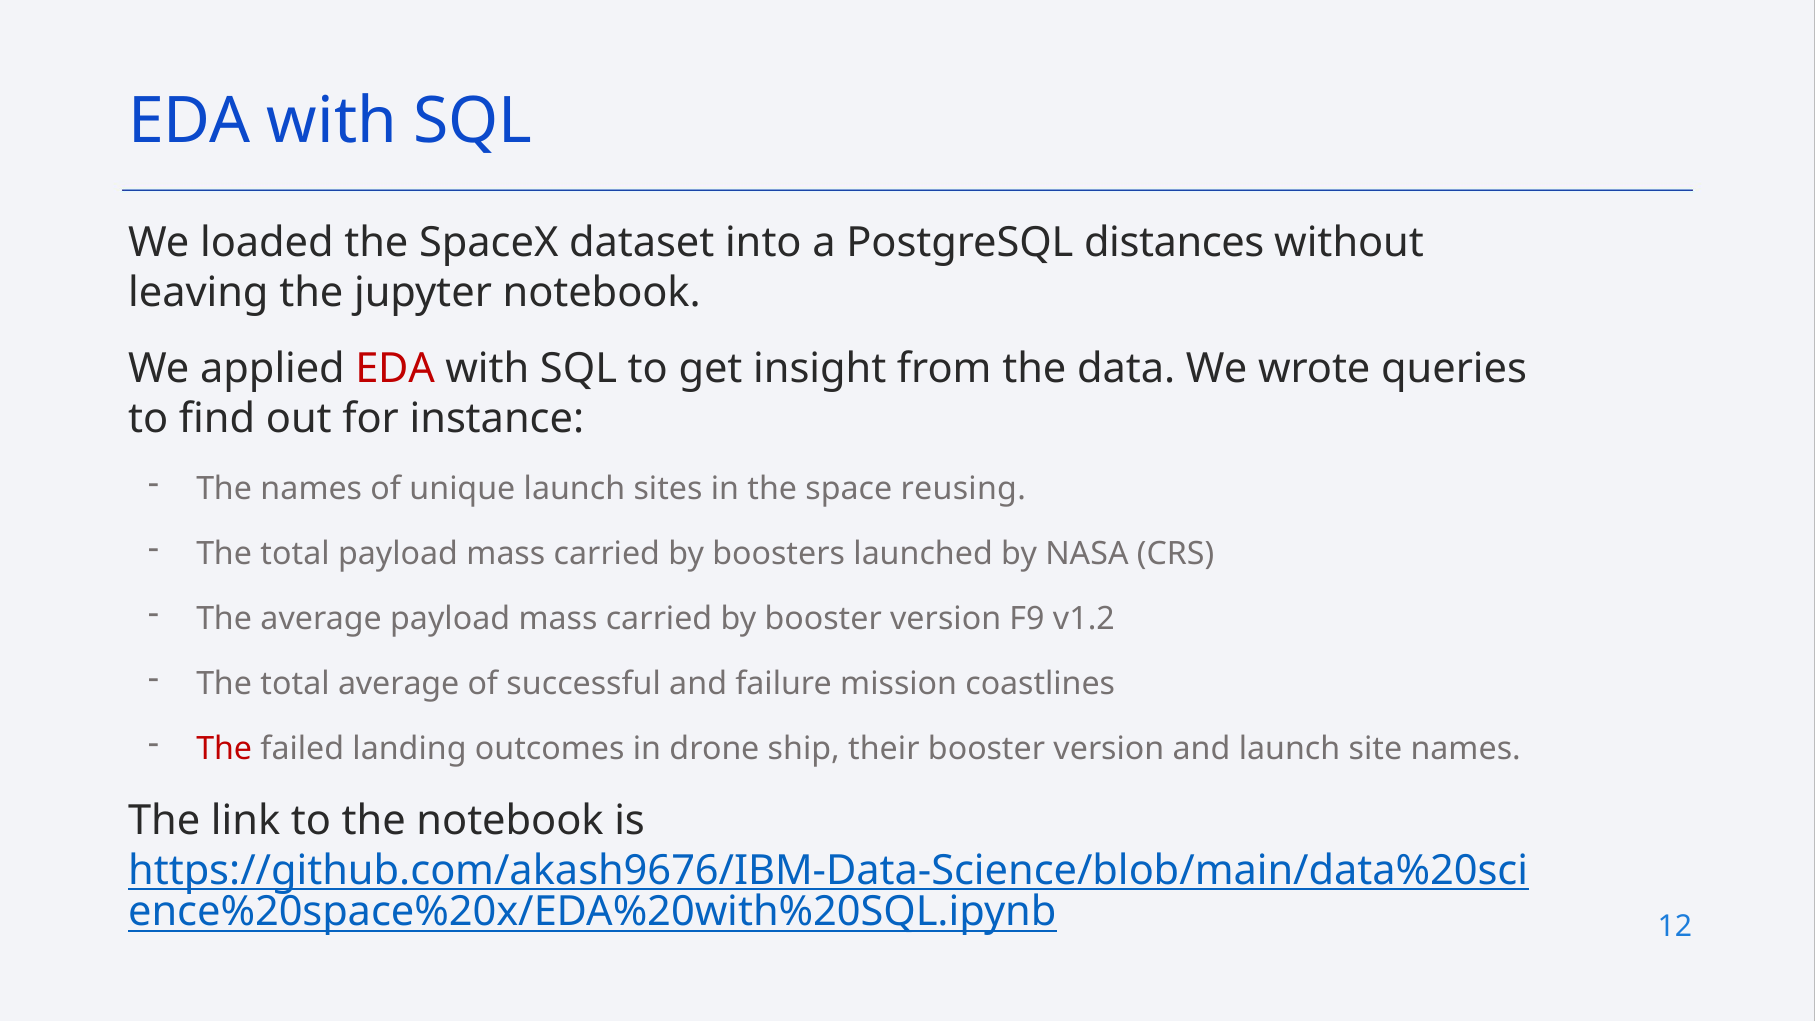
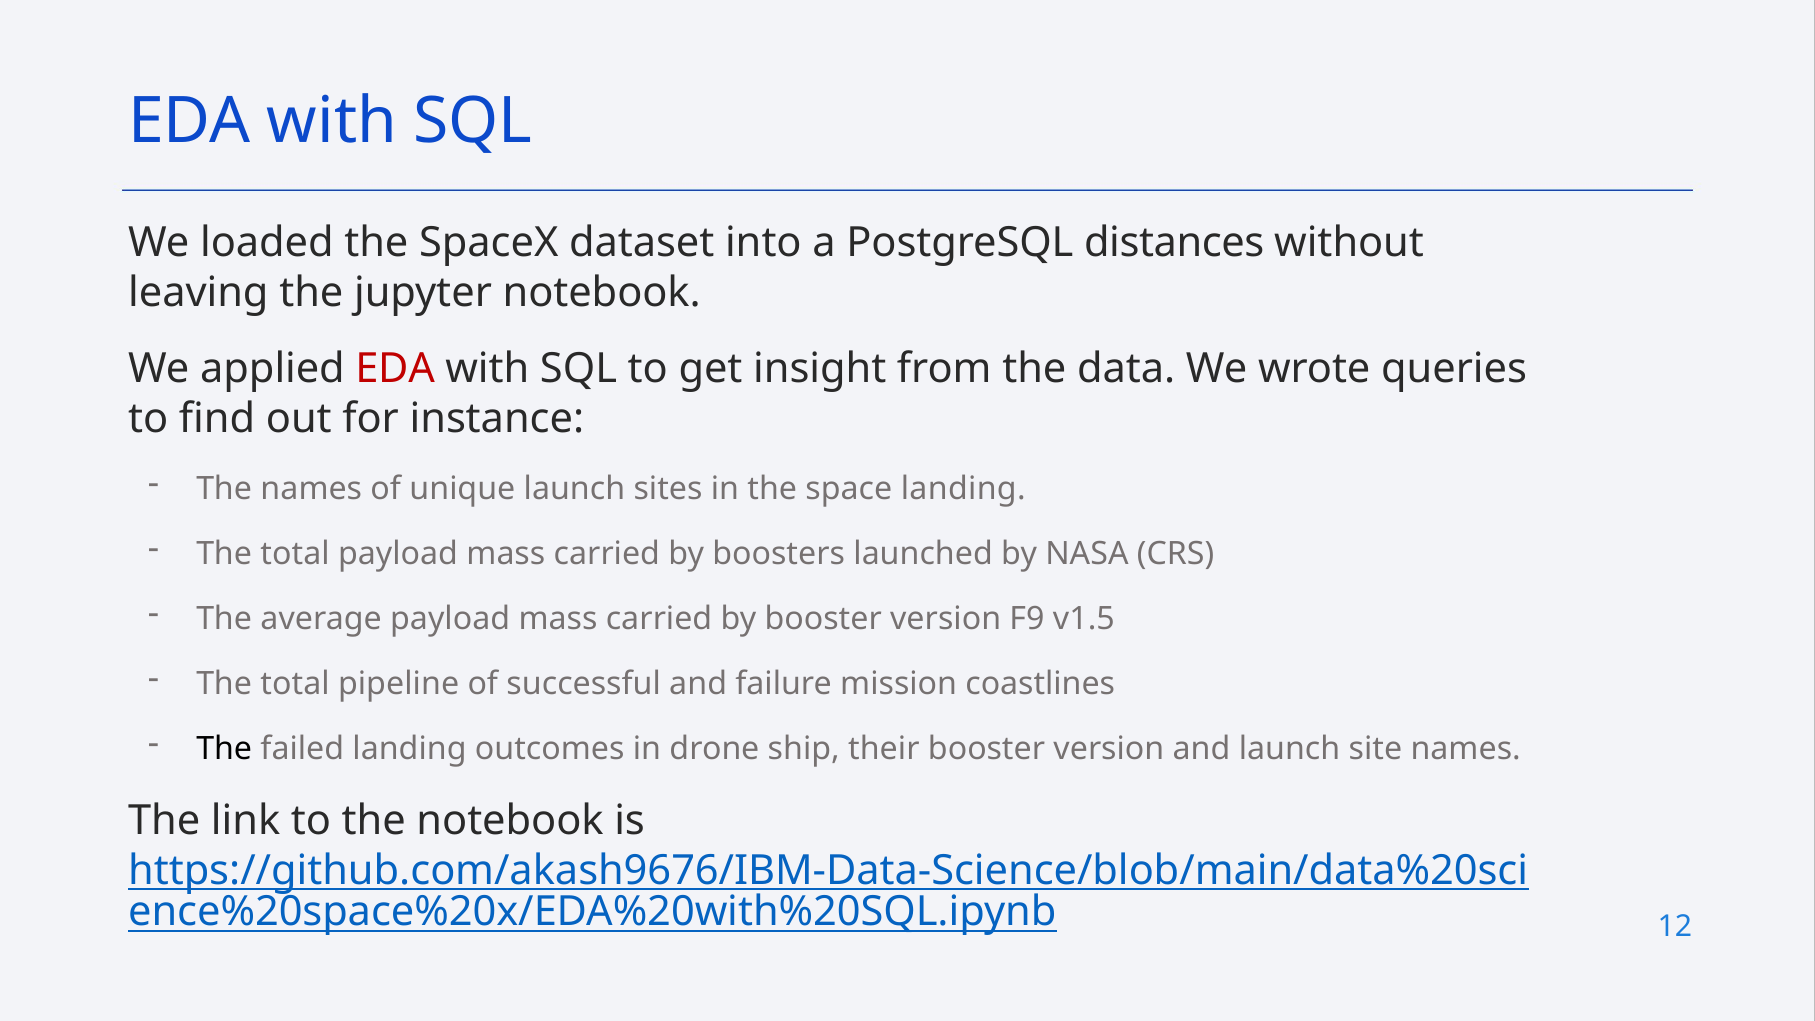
space reusing: reusing -> landing (963, 489)
v1.2: v1.2 -> v1.5 (1084, 619)
total average: average -> pipeline (399, 684)
The colour: red -> black (224, 749)
